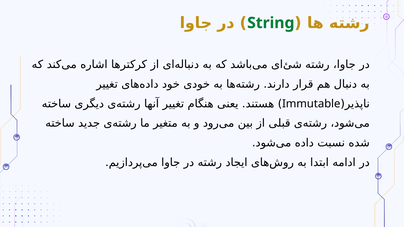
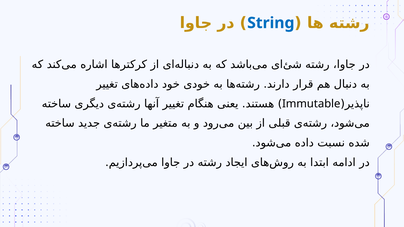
String colour: green -> blue (271, 23)
